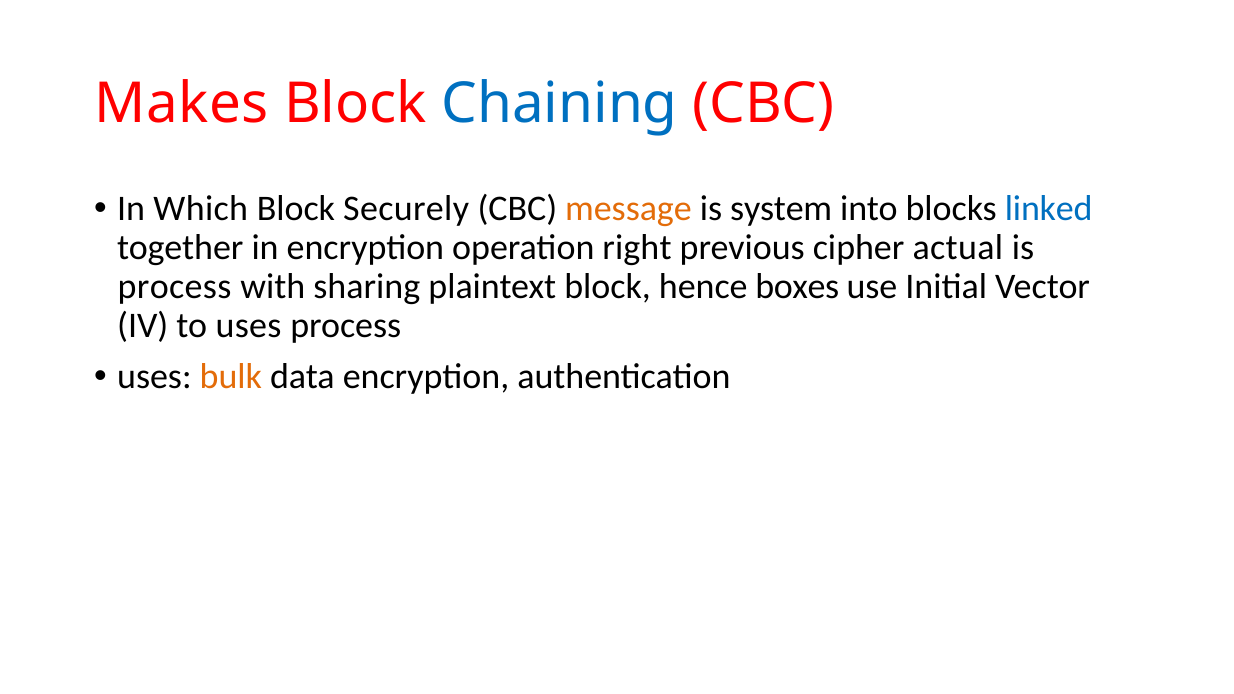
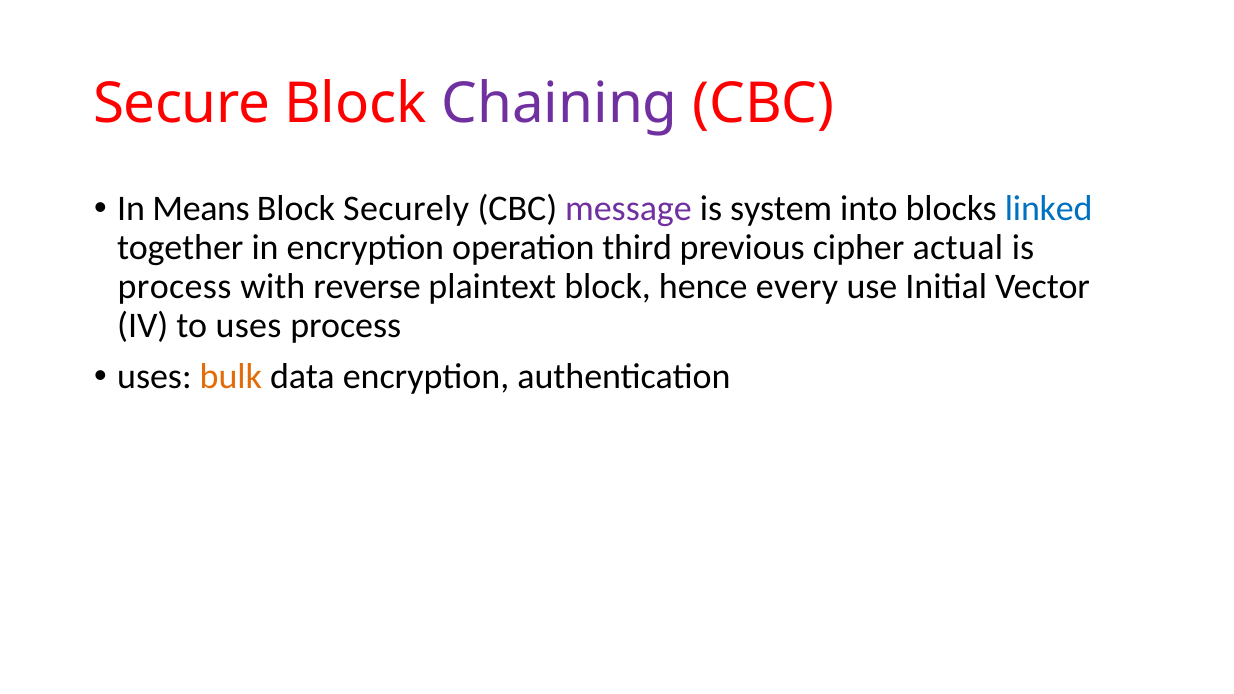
Makes: Makes -> Secure (182, 104)
Chaining colour: blue -> purple (560, 104)
Which: Which -> Means (201, 209)
message colour: orange -> purple (628, 209)
right: right -> third (637, 248)
sharing: sharing -> reverse (367, 286)
boxes: boxes -> every (797, 286)
